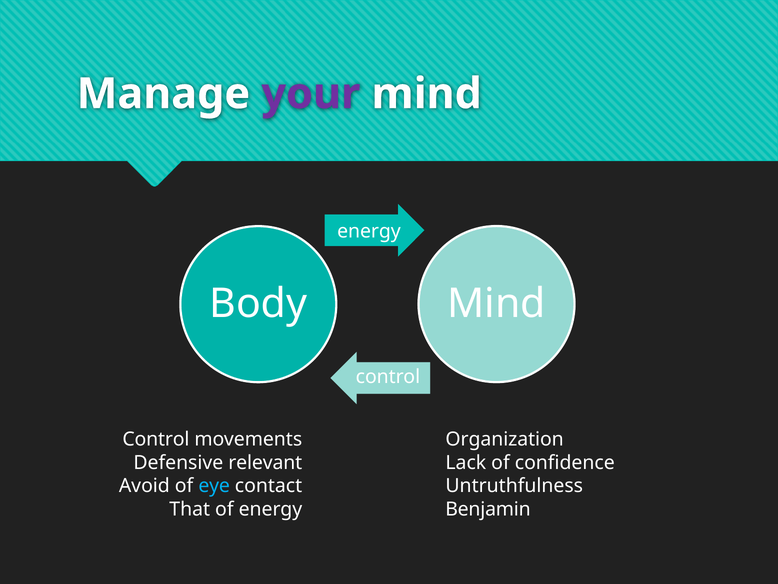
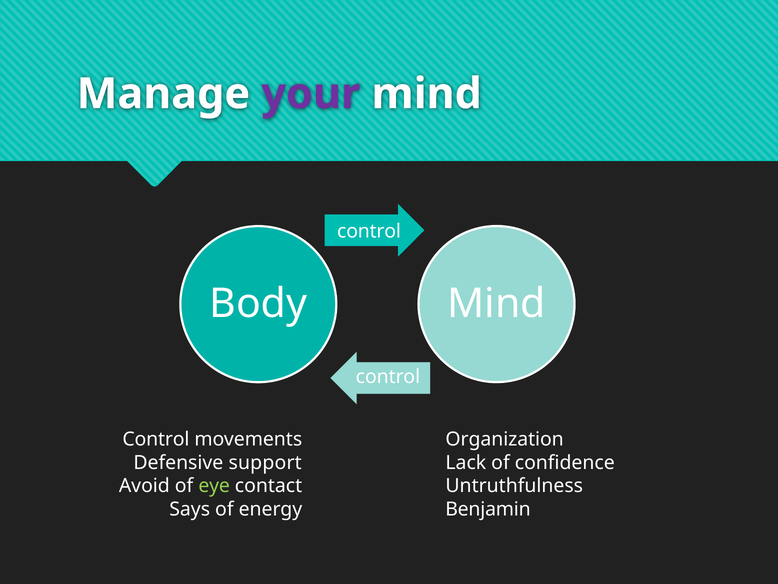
energy: energy -> control (369, 231)
relevant: relevant -> support (265, 462)
eye colour: light blue -> light green (214, 486)
That: That -> Says (190, 509)
